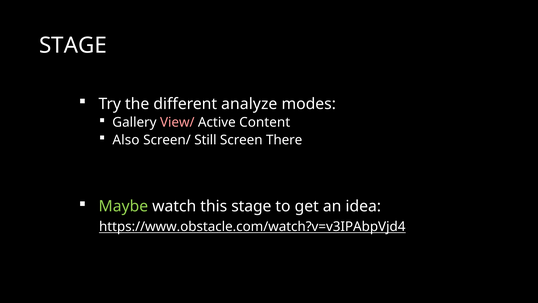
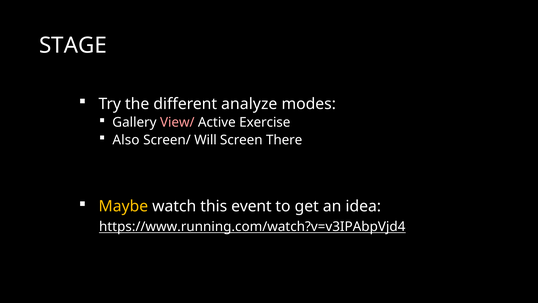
Content: Content -> Exercise (265, 122)
Still: Still -> Will (205, 140)
Maybe colour: light green -> yellow (123, 206)
this stage: stage -> event (251, 206)
https://www.obstacle.com/watch?v=v3IPAbpVjd4: https://www.obstacle.com/watch?v=v3IPAbpVjd4 -> https://www.running.com/watch?v=v3IPAbpVjd4 (252, 226)
